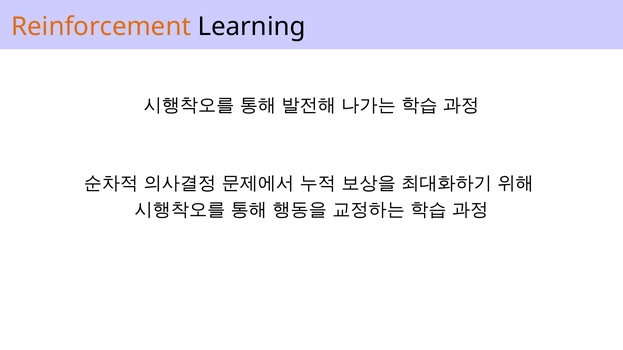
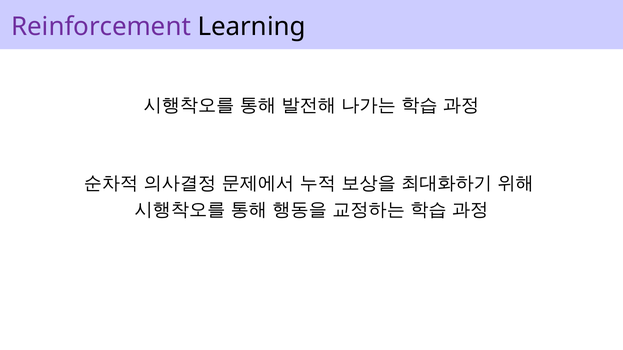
Reinforcement colour: orange -> purple (101, 26)
